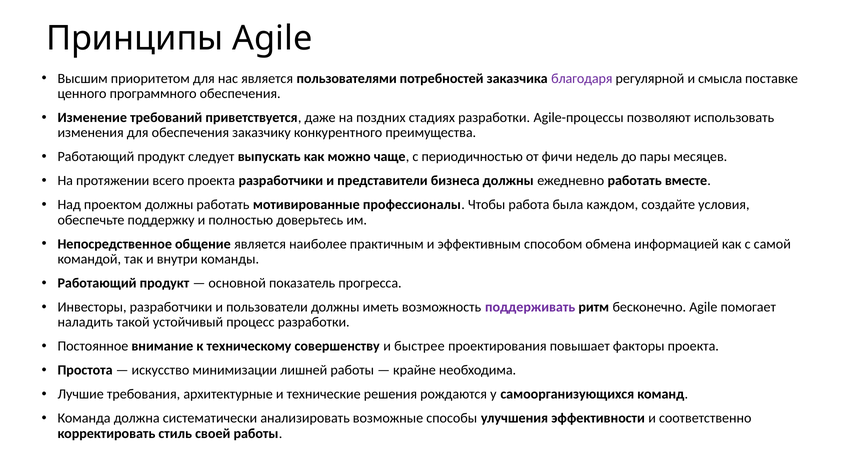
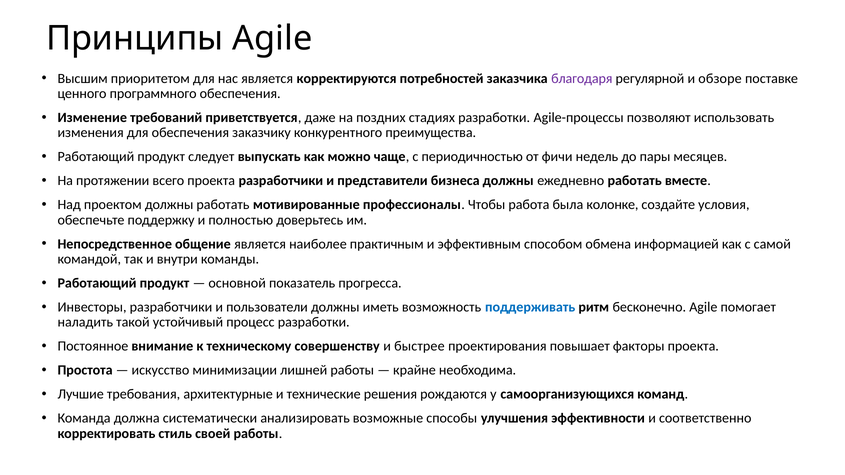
пользователями: пользователями -> корректируются (347, 78)
смысла: смысла -> обзоре (720, 78)
каждом: каждом -> колонке (612, 205)
поддерживать colour: purple -> blue (530, 307)
